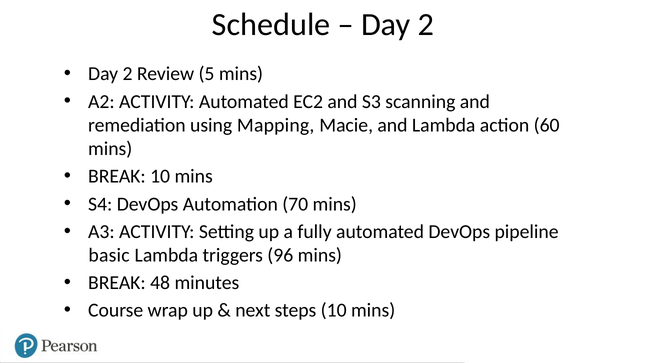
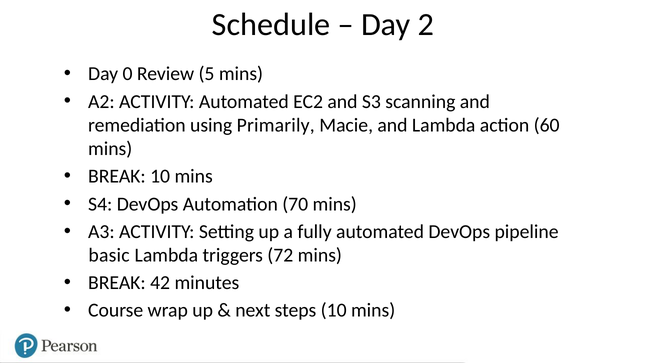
2: 2 -> 0 (128, 74)
Mapping: Mapping -> Primarily (276, 125)
96: 96 -> 72 (280, 255)
48: 48 -> 42 (160, 283)
